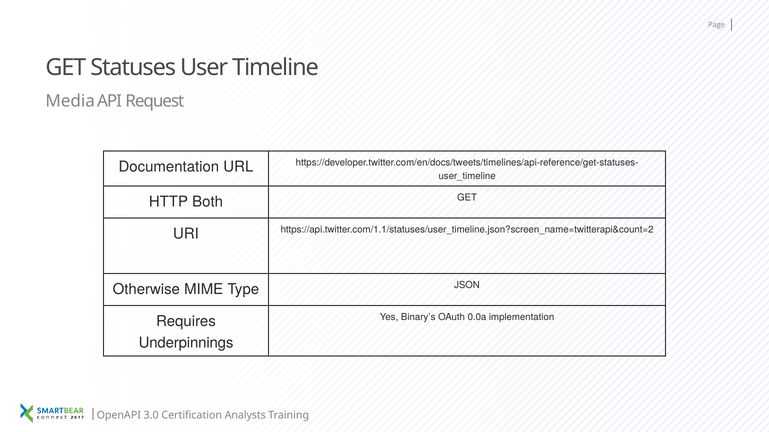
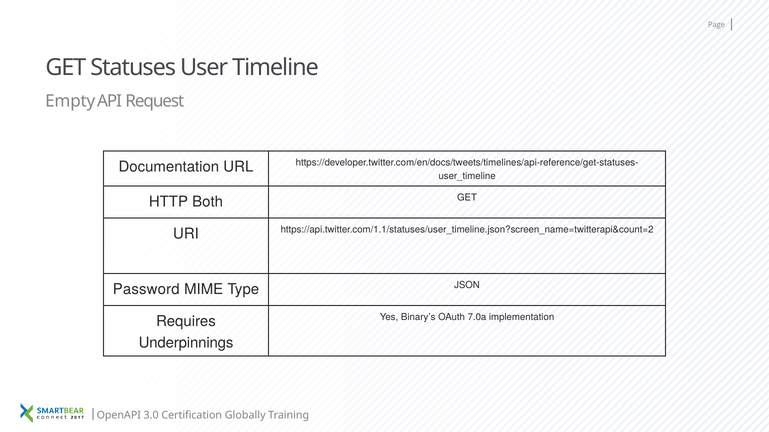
Media: Media -> Empty (70, 101)
Otherwise: Otherwise -> Password (146, 290)
0.0a: 0.0a -> 7.0a (477, 317)
Analysts: Analysts -> Globally (245, 416)
